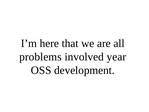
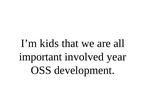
here: here -> kids (49, 43)
problems: problems -> important (41, 57)
